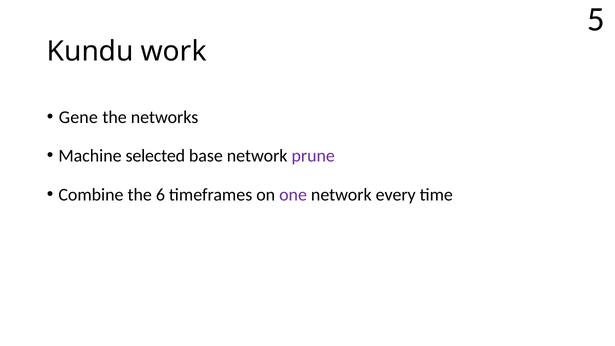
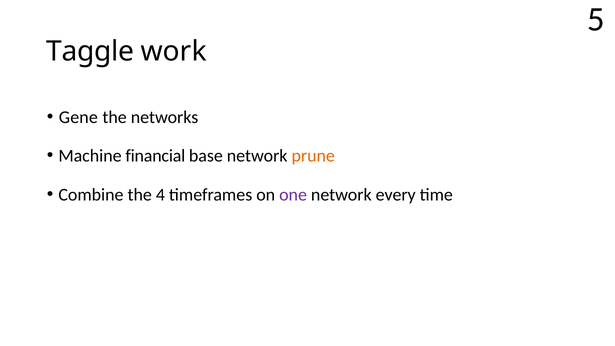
Kundu: Kundu -> Taggle (90, 52)
selected: selected -> financial (155, 156)
prune colour: purple -> orange (313, 156)
6: 6 -> 4 (160, 195)
